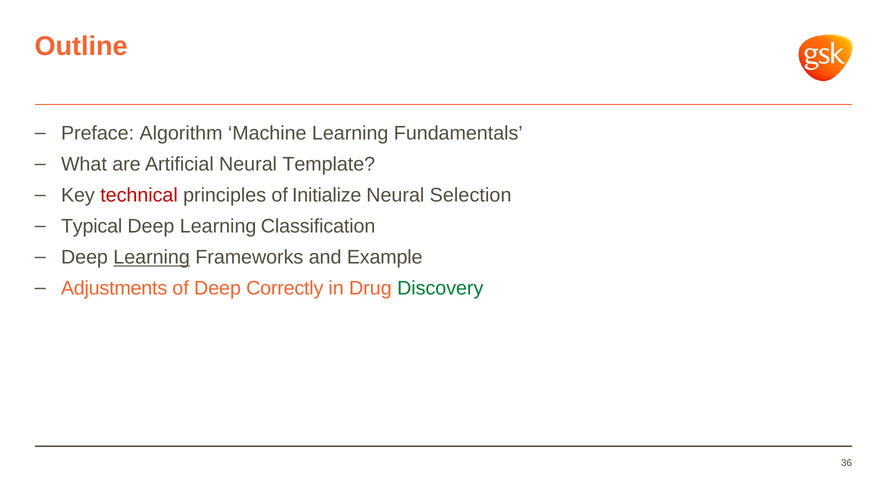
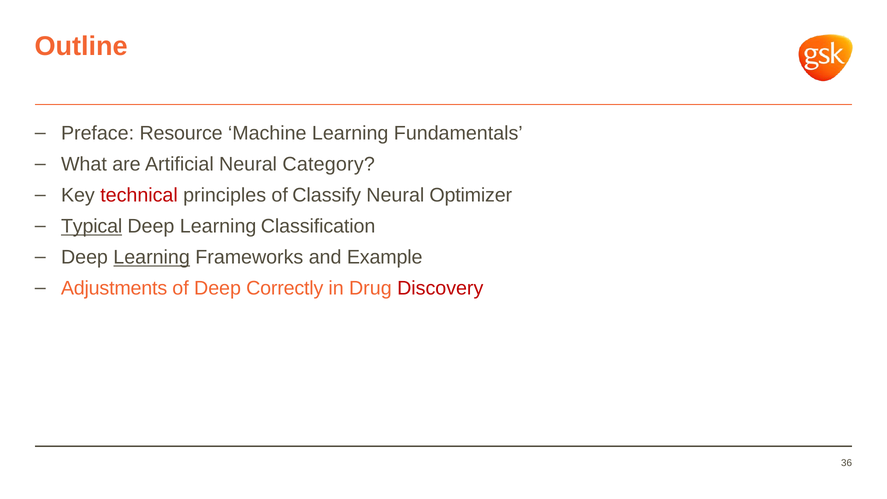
Algorithm: Algorithm -> Resource (181, 133)
Template: Template -> Category (329, 164)
Initialize: Initialize -> Classify (327, 195)
Selection: Selection -> Optimizer (471, 195)
Typical underline: none -> present (92, 226)
Discovery colour: green -> red (440, 288)
